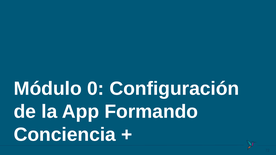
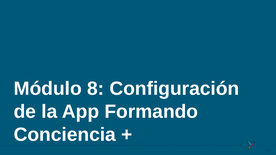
0: 0 -> 8 (96, 89)
